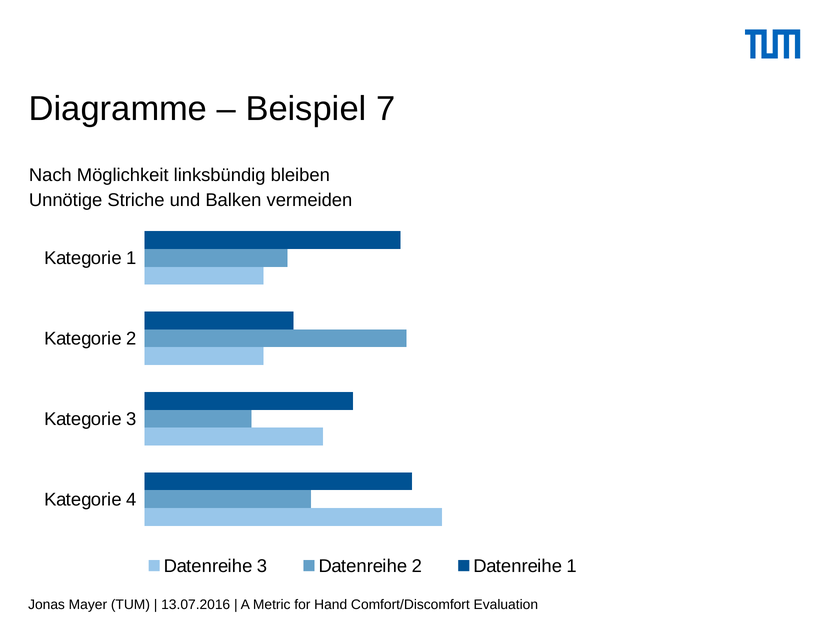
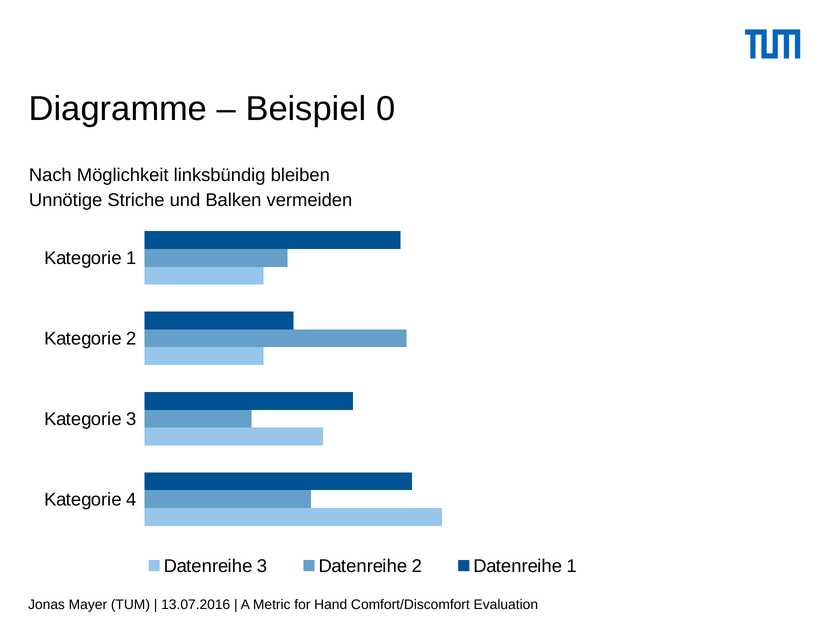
7: 7 -> 0 (386, 109)
